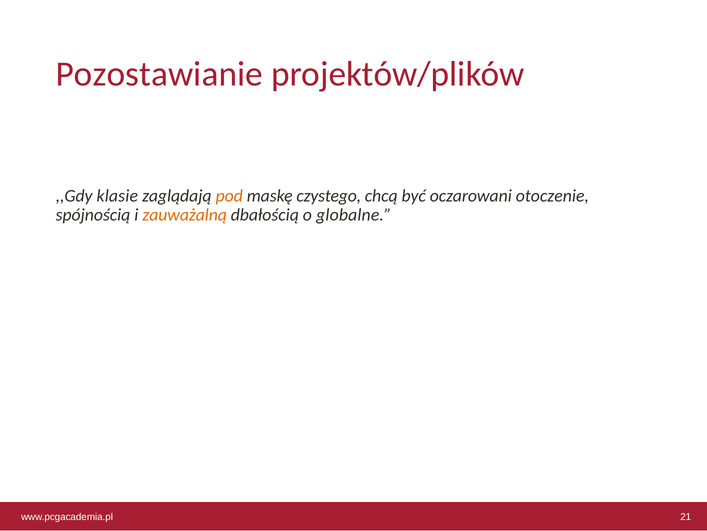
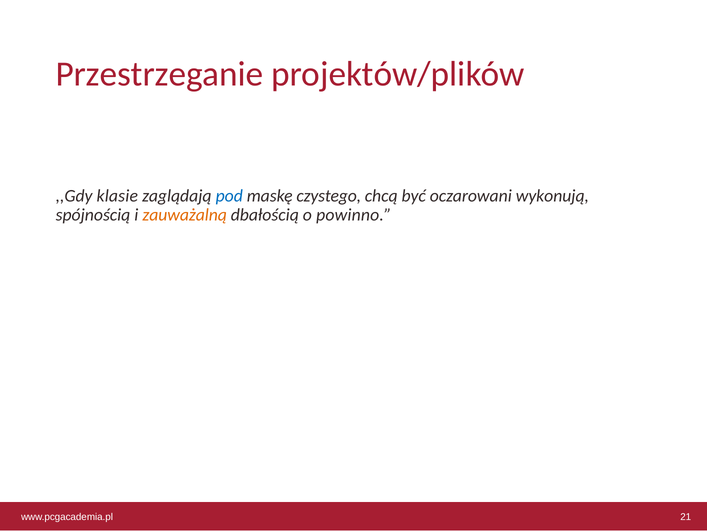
Pozostawianie: Pozostawianie -> Przestrzeganie (159, 74)
pod colour: orange -> blue (229, 196)
otoczenie: otoczenie -> wykonują (552, 196)
globalne: globalne -> powinno (354, 215)
